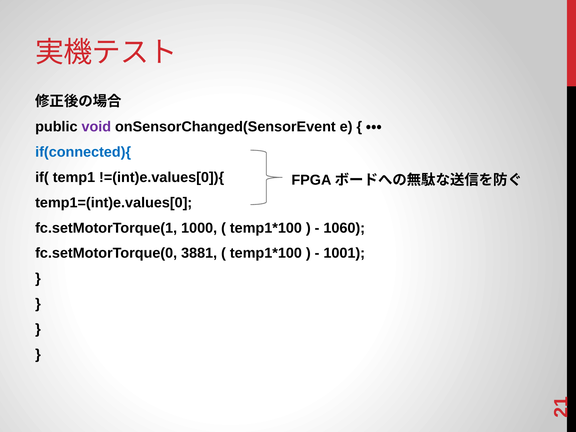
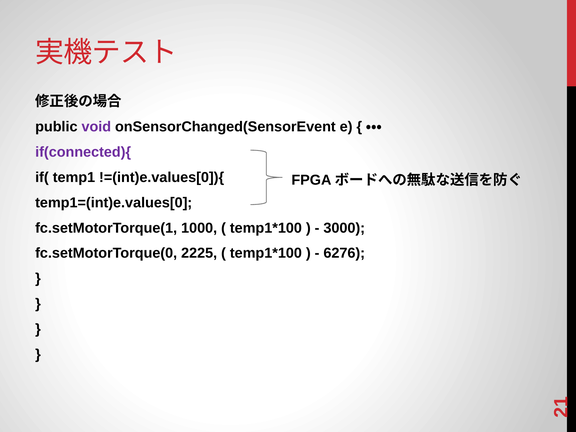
if(connected){ colour: blue -> purple (83, 152)
1060: 1060 -> 3000 (344, 228)
3881: 3881 -> 2225 (199, 253)
1001: 1001 -> 6276 (344, 253)
